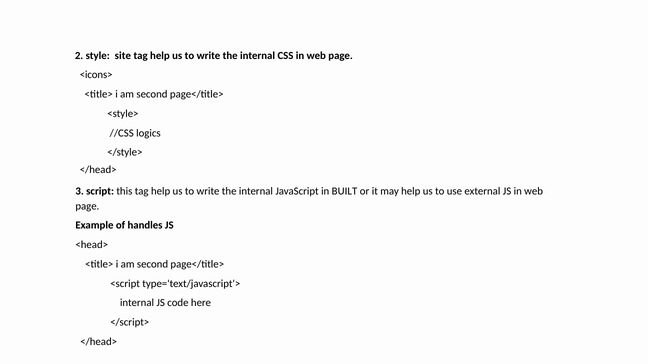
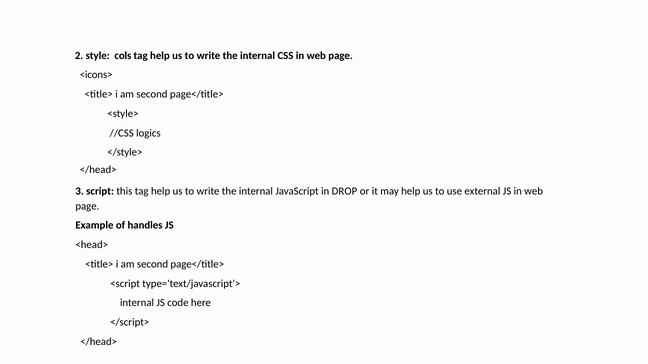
site: site -> cols (123, 56)
BUILT: BUILT -> DROP (345, 191)
